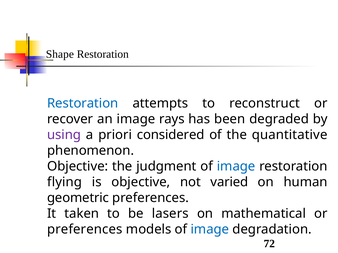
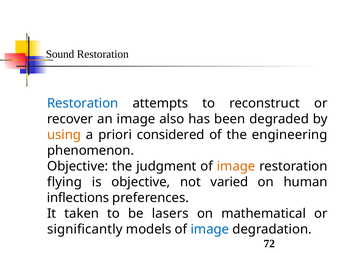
Shape: Shape -> Sound (60, 54)
rays: rays -> also (172, 119)
using colour: purple -> orange (64, 135)
quantitative: quantitative -> engineering (290, 135)
image colour: blue -> orange (236, 167)
geometric: geometric -> inflections (78, 198)
preferences: preferences -> significantly (85, 230)
